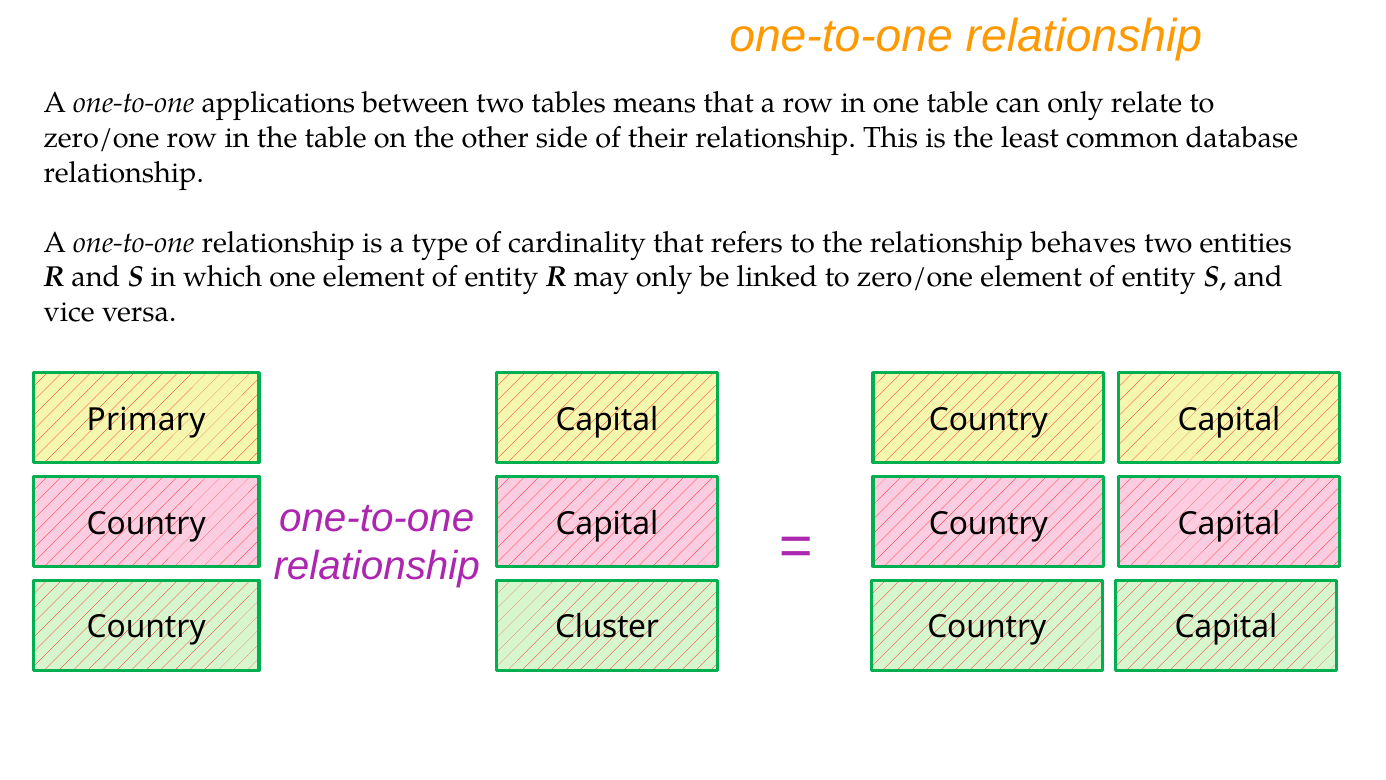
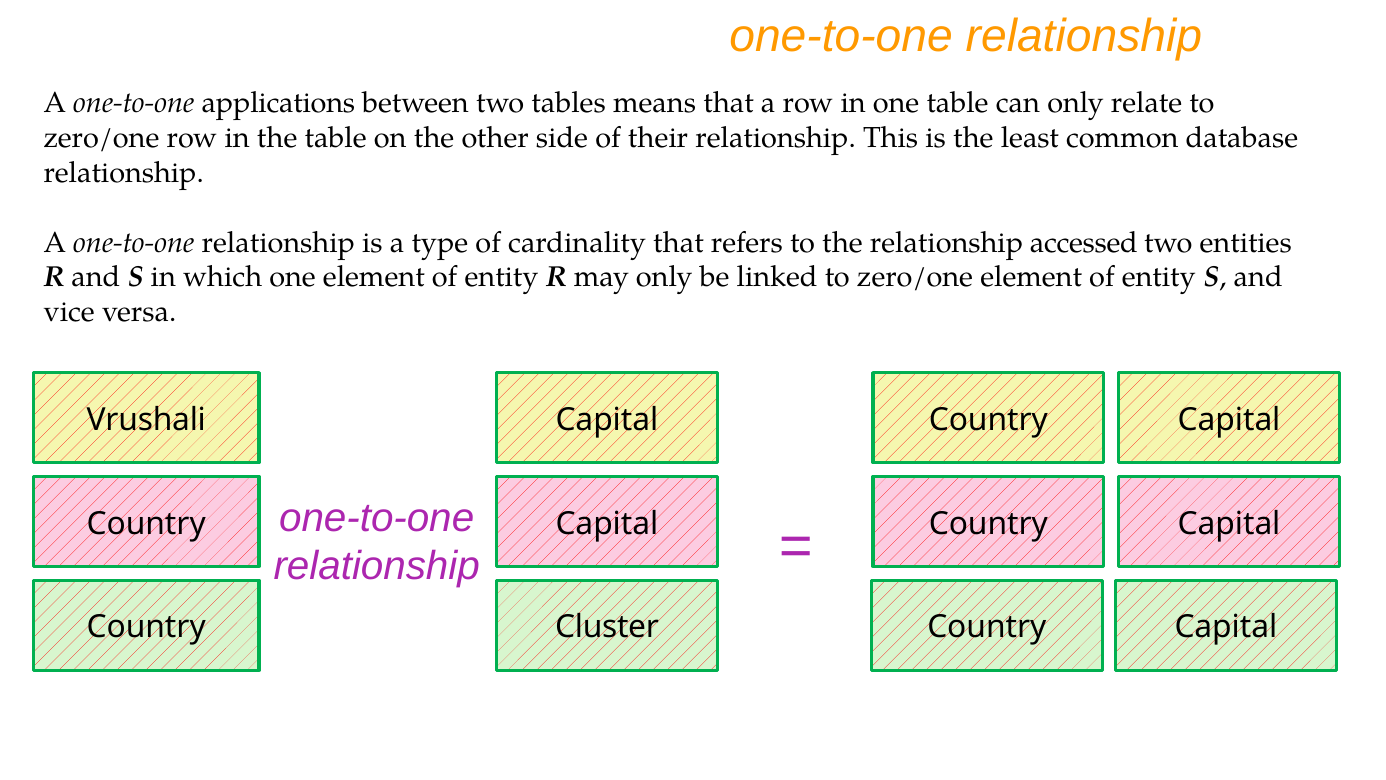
behaves: behaves -> accessed (1084, 242)
Primary: Primary -> Vrushali (146, 420)
